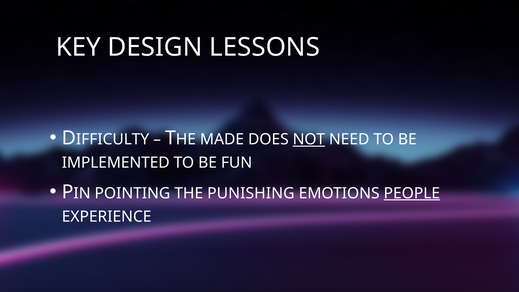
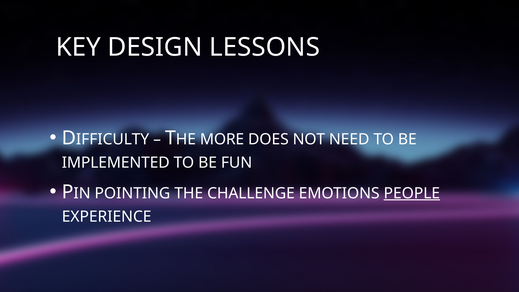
MADE: MADE -> MORE (222, 139)
NOT underline: present -> none (309, 139)
PUNISHING: PUNISHING -> CHALLENGE (251, 193)
